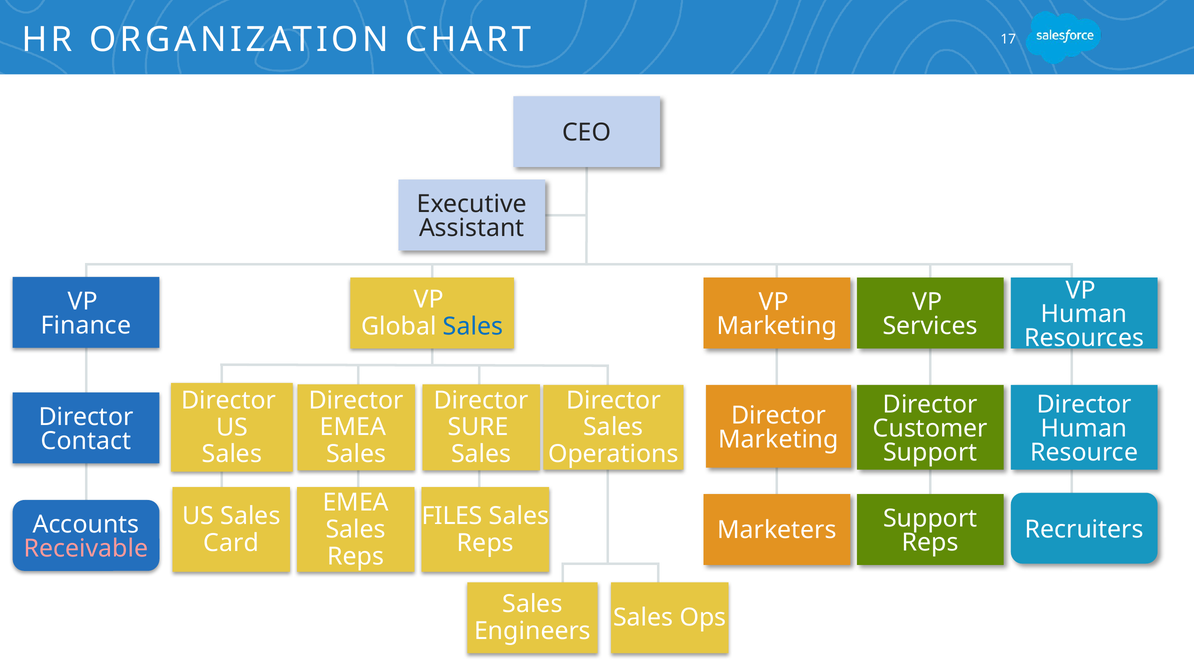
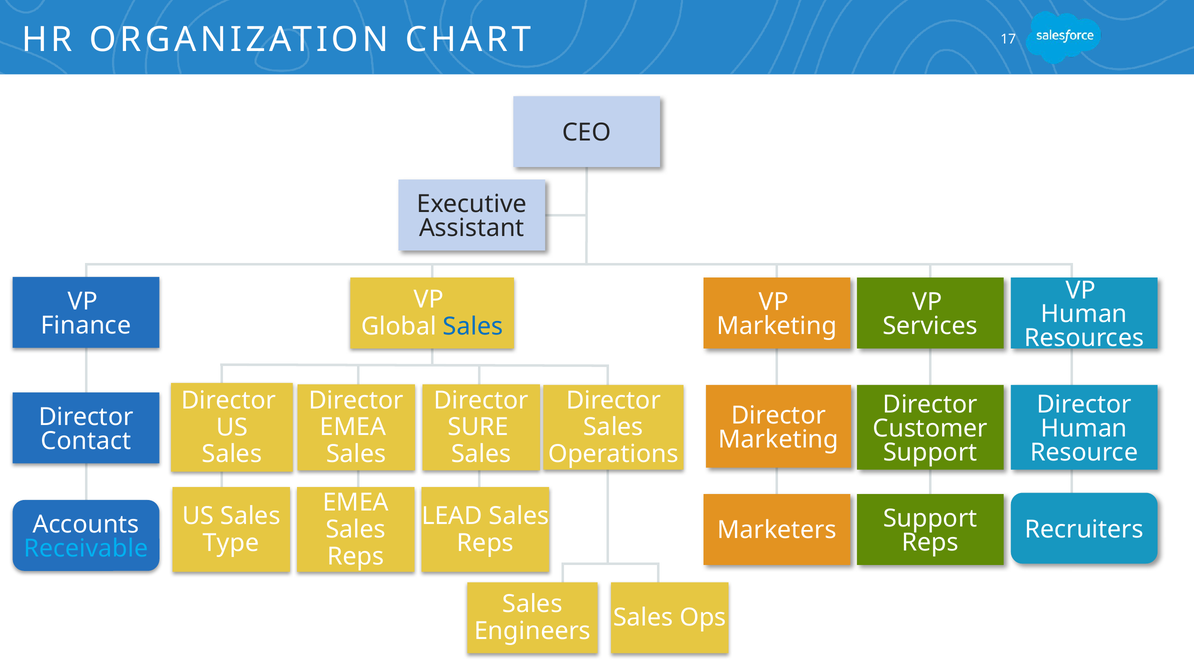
FILES: FILES -> LEAD (452, 516)
Card: Card -> Type (231, 543)
Receivable colour: pink -> light blue (86, 548)
